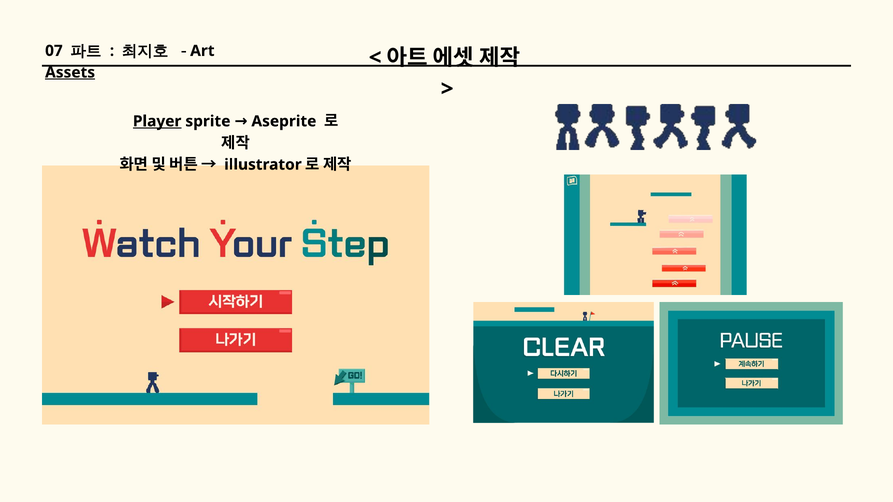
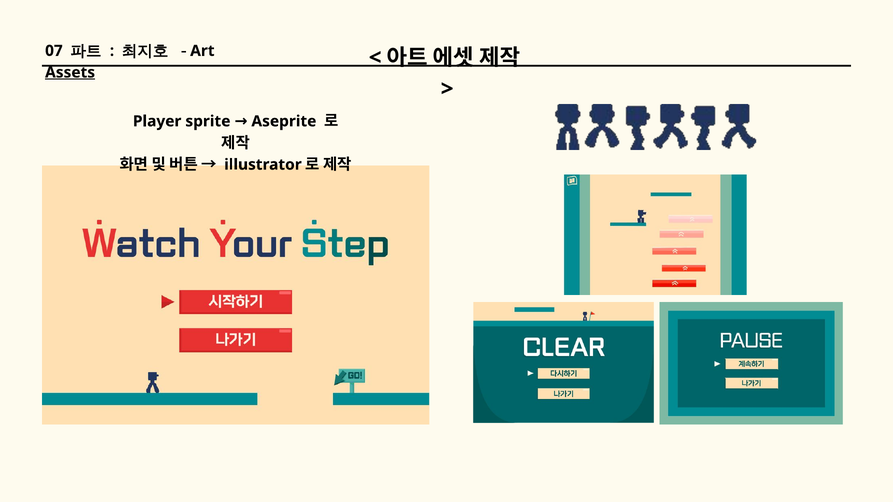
Player underline: present -> none (157, 121)
